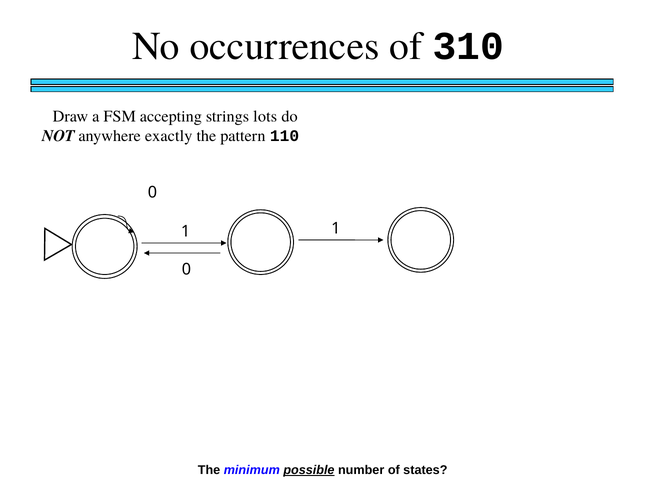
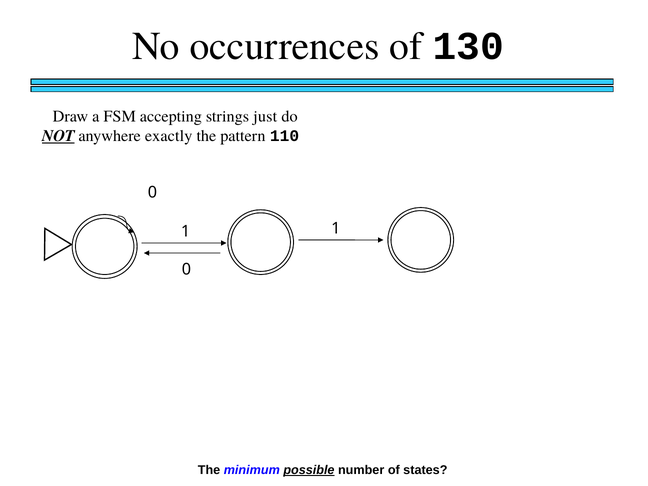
310: 310 -> 130 (468, 46)
lots: lots -> just (265, 117)
NOT underline: none -> present (58, 136)
